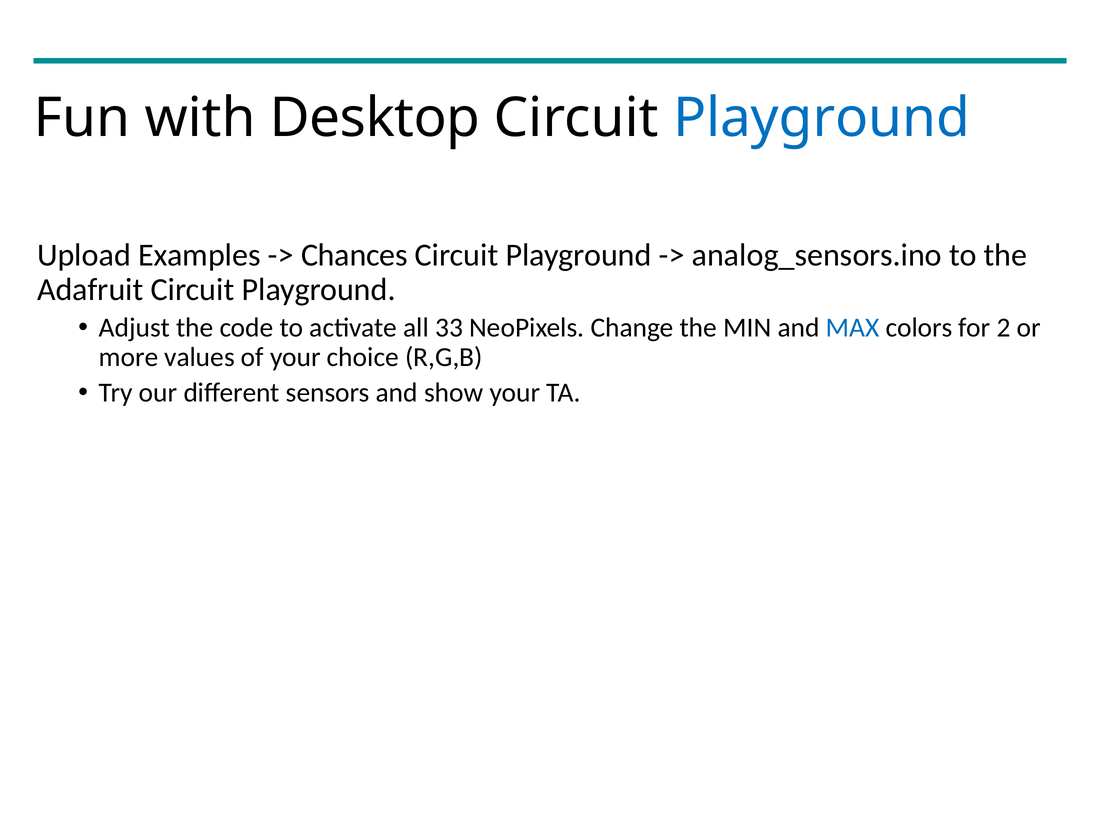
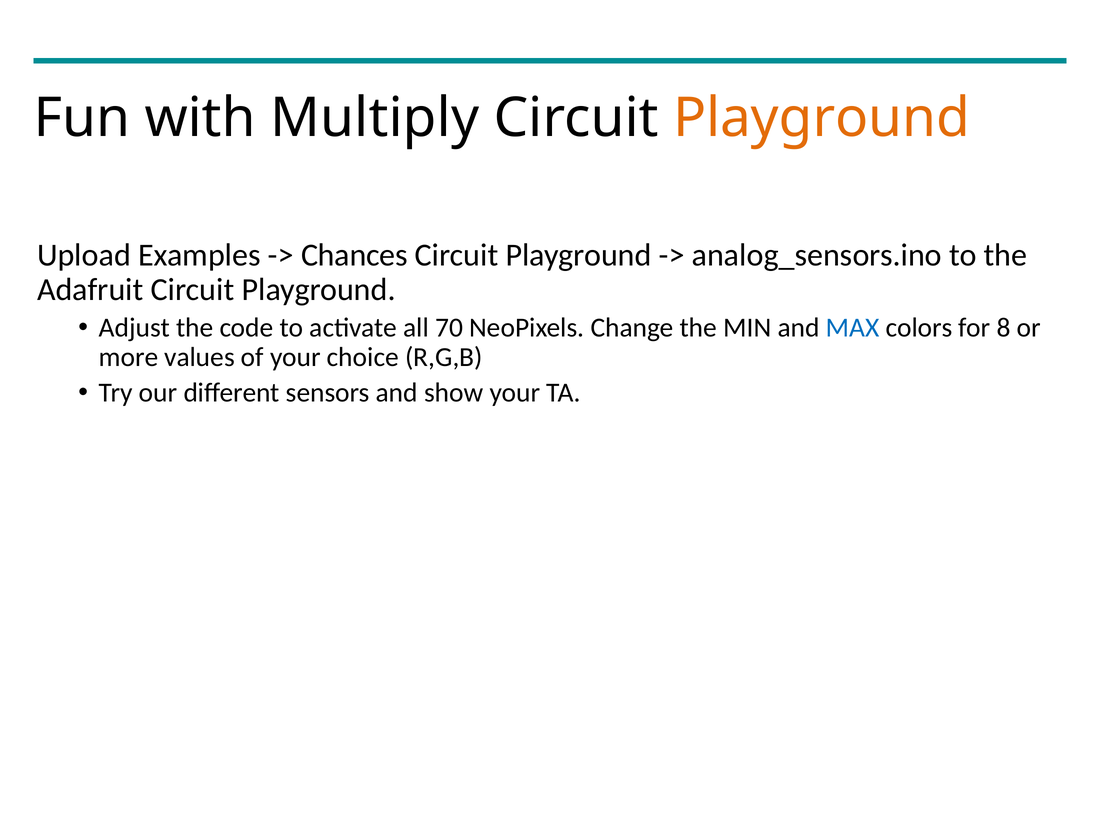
Desktop: Desktop -> Multiply (375, 118)
Playground colour: blue -> orange (821, 118)
33: 33 -> 70 (449, 328)
2: 2 -> 8 (1004, 328)
